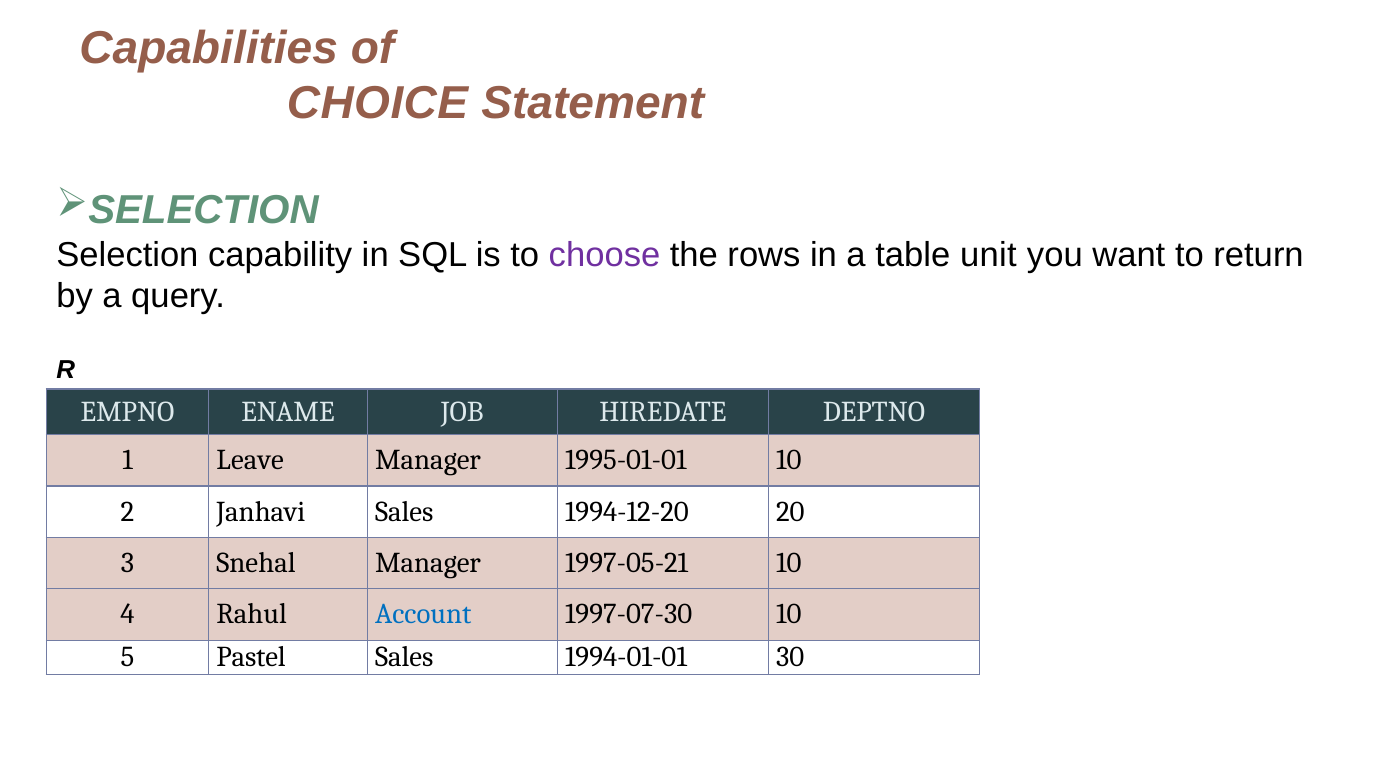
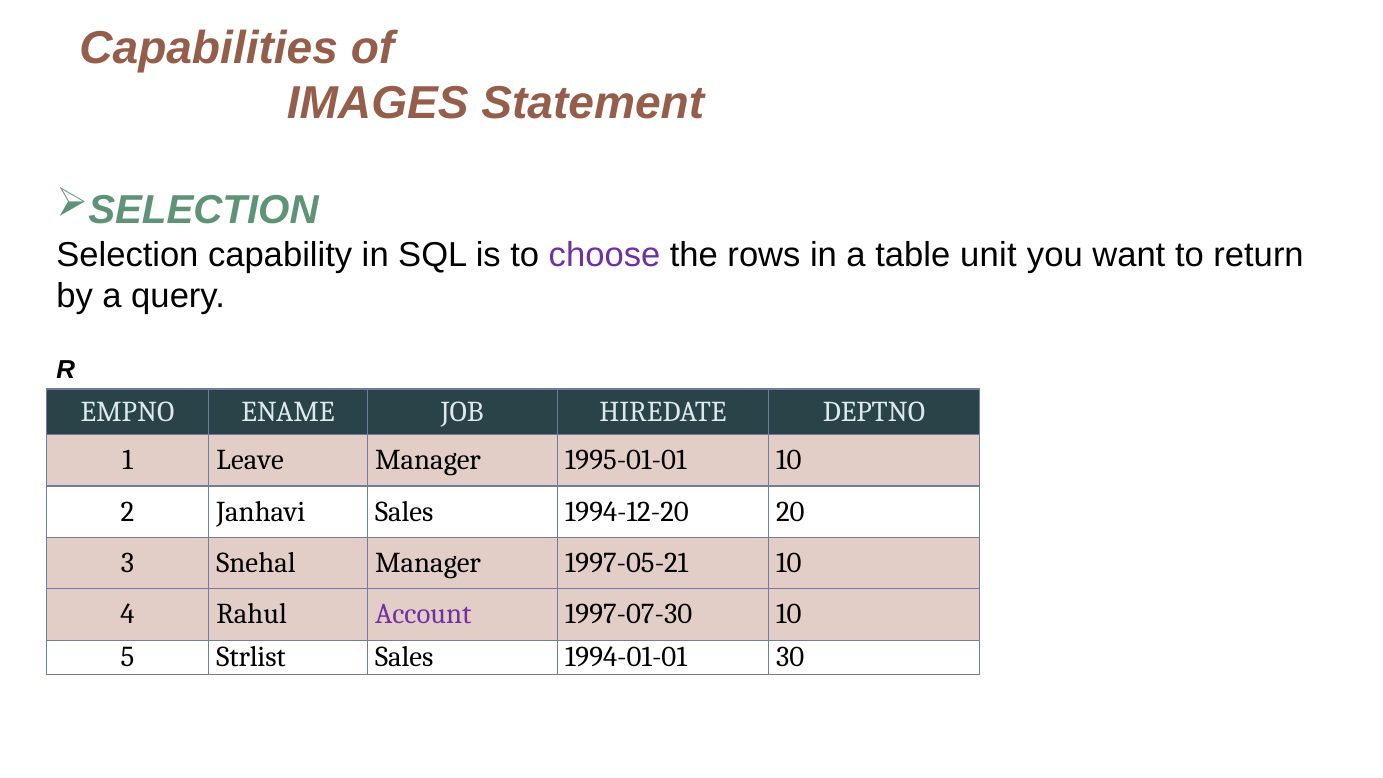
CHOICE: CHOICE -> IMAGES (378, 104)
Account colour: blue -> purple (423, 614)
Pastel: Pastel -> Strlist (251, 657)
